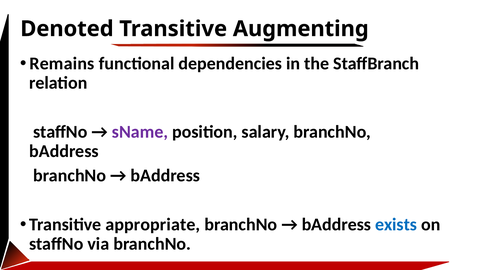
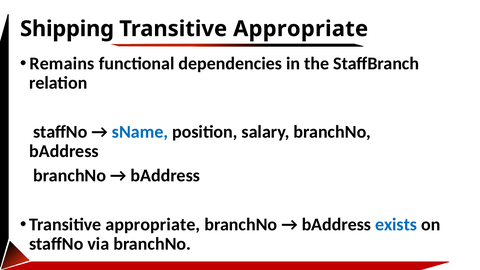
Denoted: Denoted -> Shipping (67, 29)
Augmenting: Augmenting -> Appropriate (301, 29)
sName colour: purple -> blue (140, 132)
